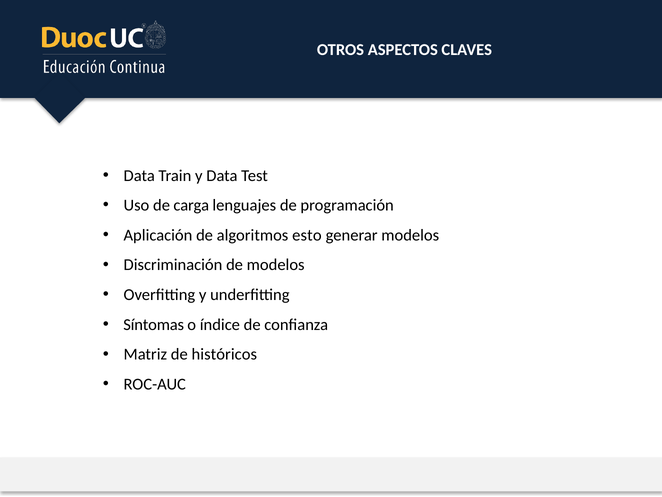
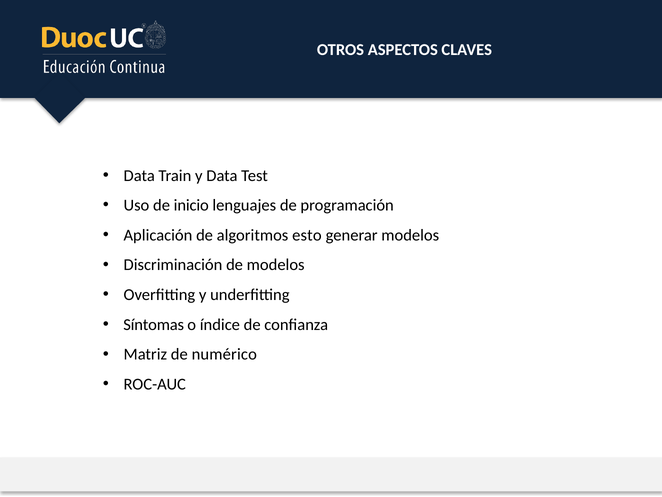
carga: carga -> inicio (191, 205)
históricos: históricos -> numérico (224, 354)
